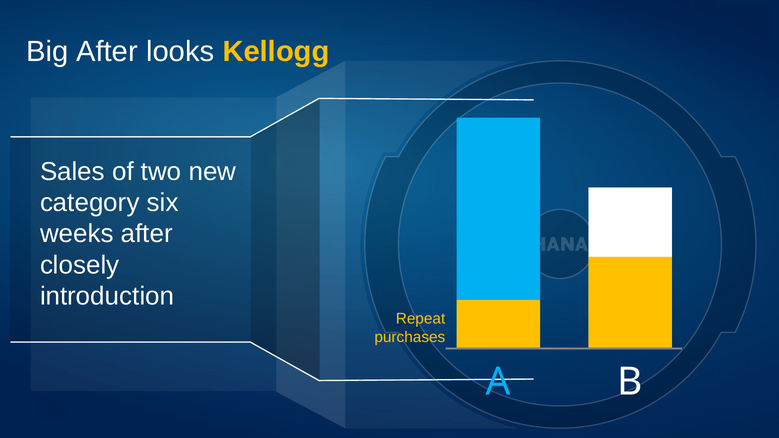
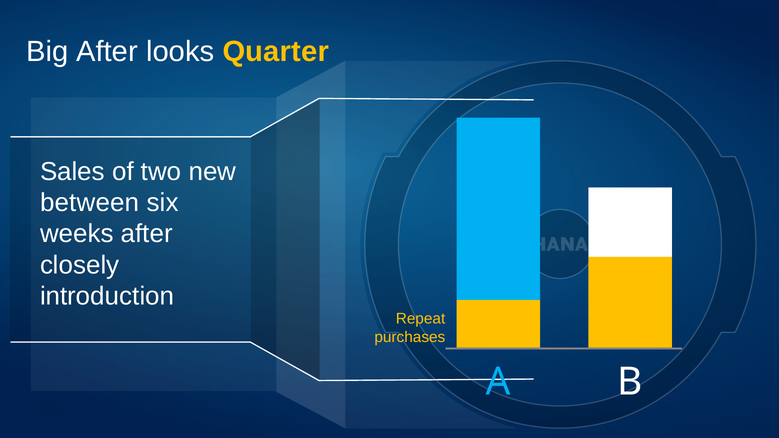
Kellogg: Kellogg -> Quarter (276, 52)
category: category -> between (90, 203)
